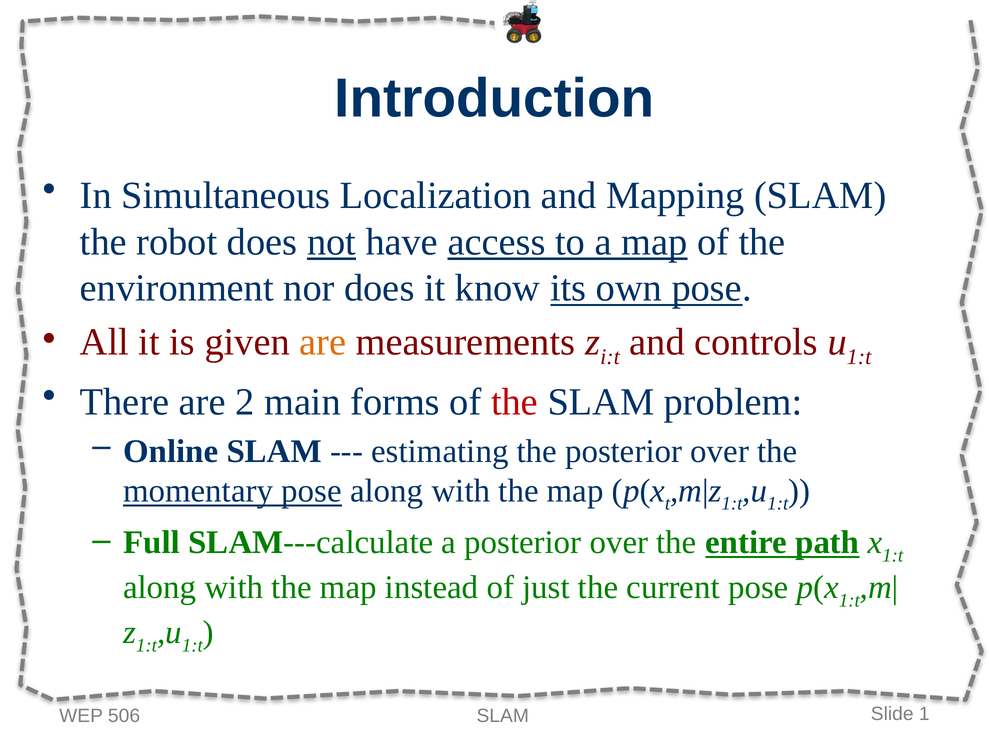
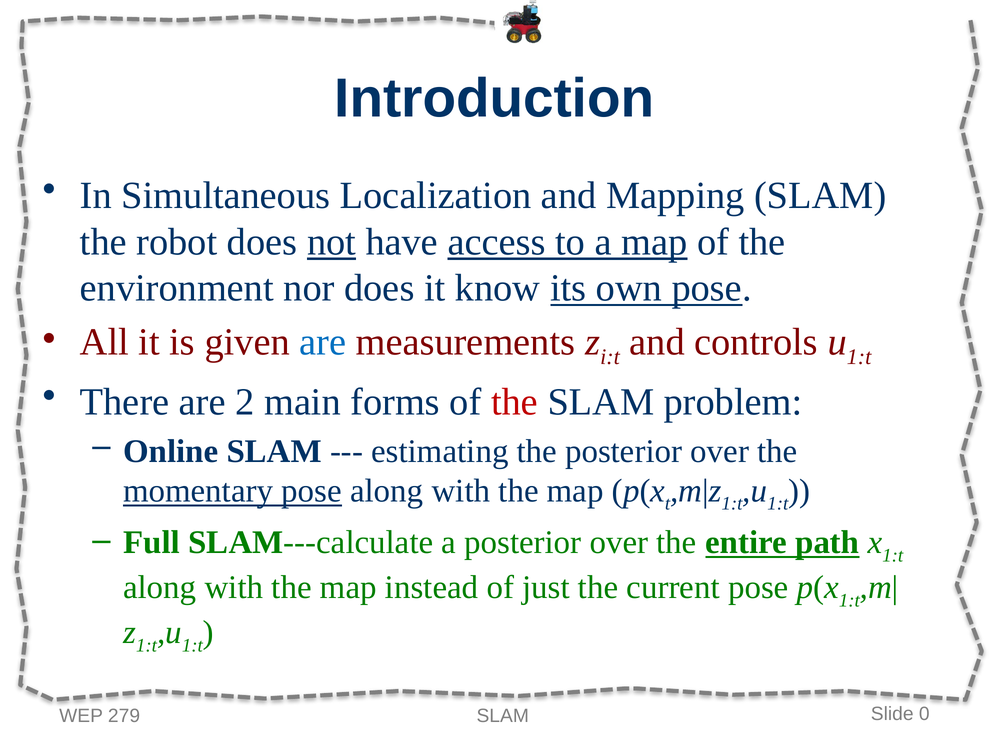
are colour: orange -> blue (323, 342)
506: 506 -> 279 (124, 716)
1: 1 -> 0 (924, 714)
